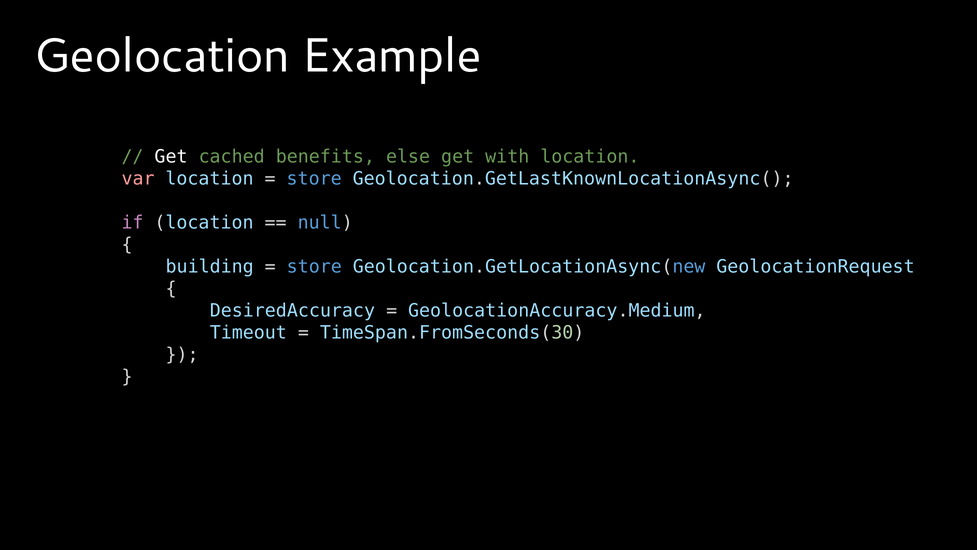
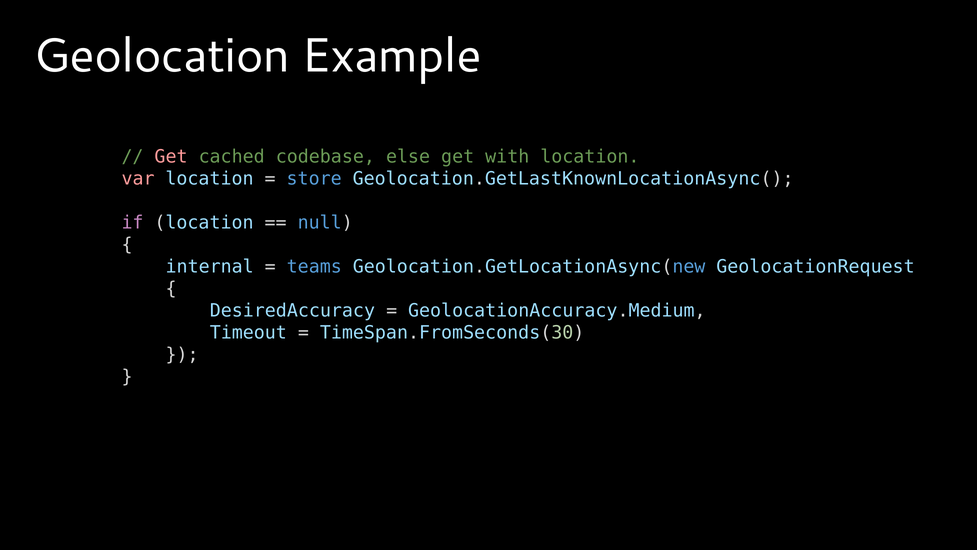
Get colour: white -> pink (171, 157)
benefits: benefits -> codebase (325, 157)
building: building -> internal (210, 266)
store: store -> teams (314, 266)
